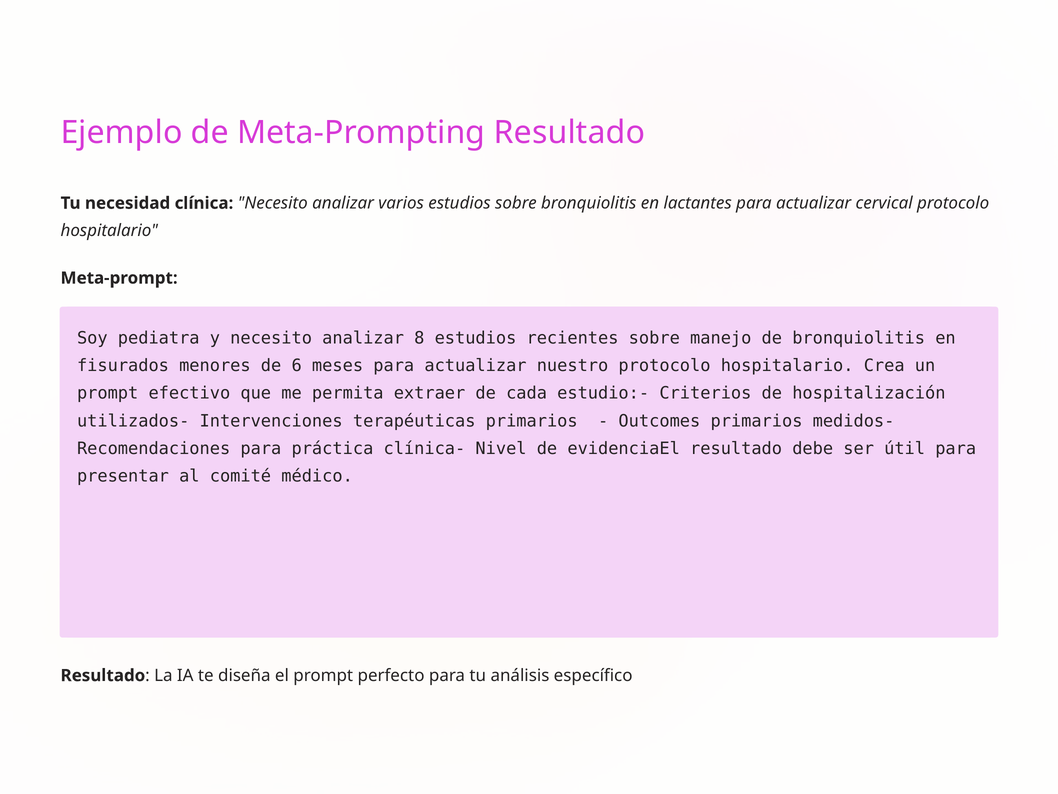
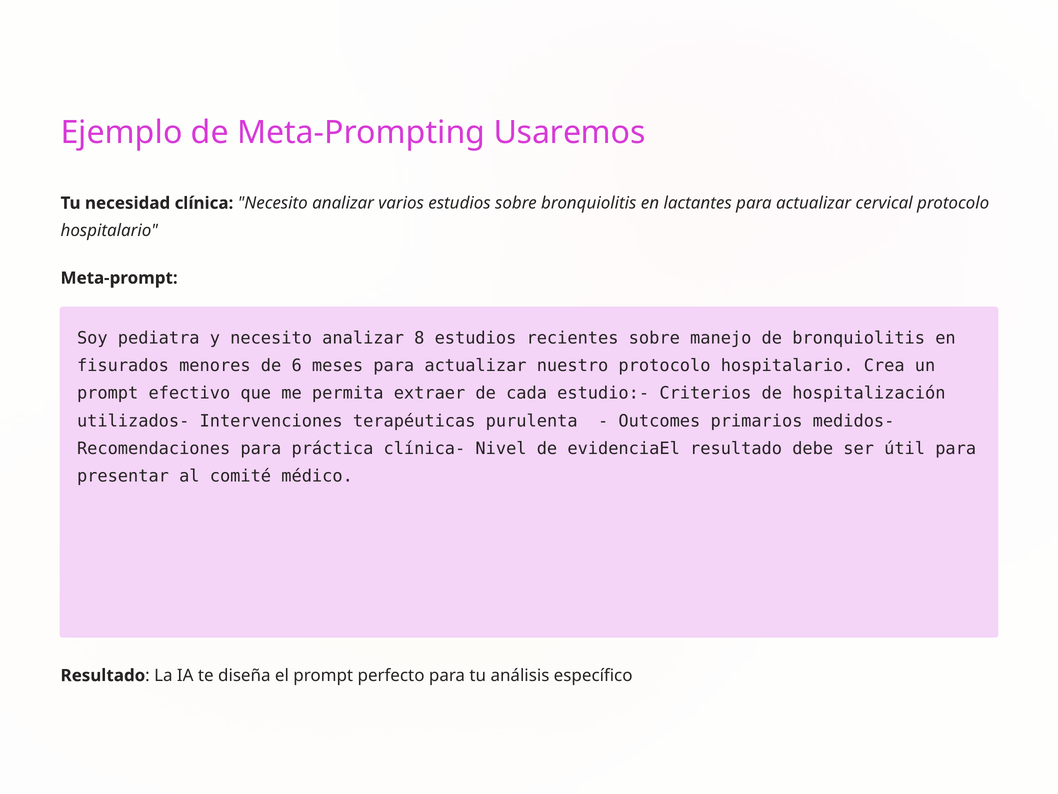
Meta-Prompting Resultado: Resultado -> Usaremos (570, 133)
terapéuticas primarios: primarios -> purulenta (532, 421)
